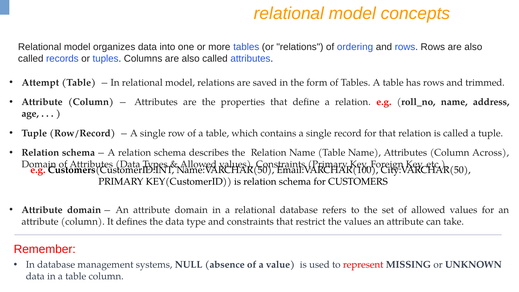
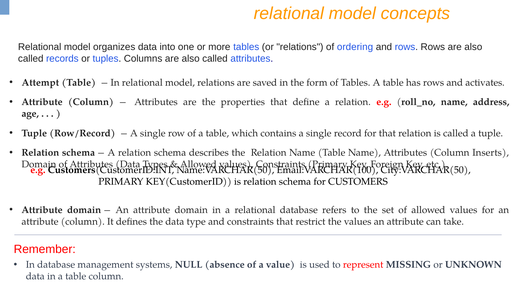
trimmed: trimmed -> activates (485, 83)
Across: Across -> Inserts (491, 153)
